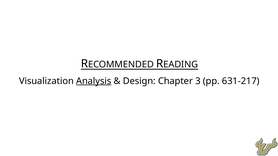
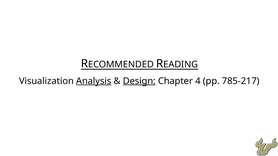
Design underline: none -> present (139, 81)
3: 3 -> 4 (198, 81)
631-217: 631-217 -> 785-217 (241, 81)
